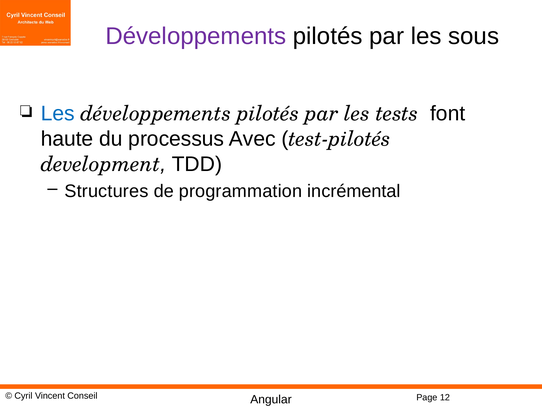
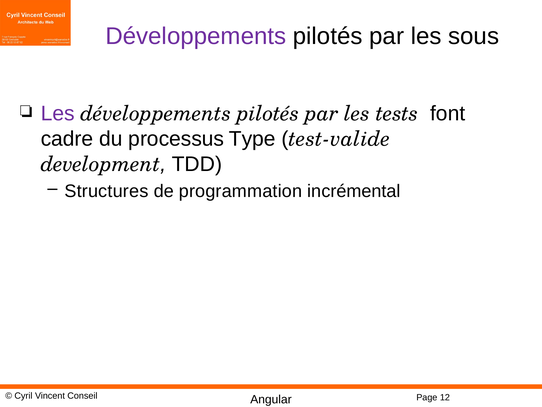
Les colour: blue -> purple (58, 113)
haute: haute -> cadre (67, 139)
Avec: Avec -> Type (252, 139)
test-pilotés: test-pilotés -> test-valide (339, 139)
